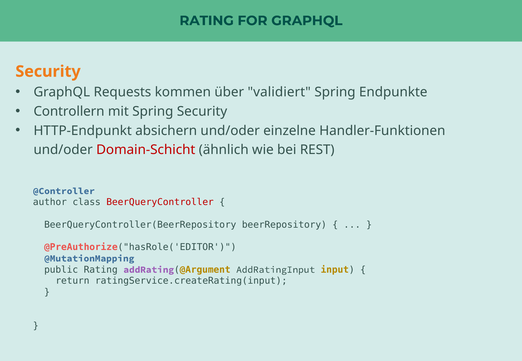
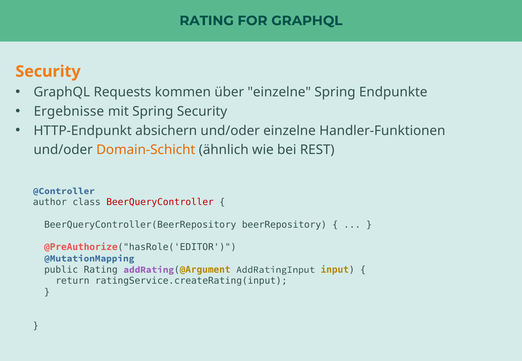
über validiert: validiert -> einzelne (279, 92)
Controllern: Controllern -> Ergebnisse (69, 112)
Domain-Schicht colour: red -> orange (146, 150)
